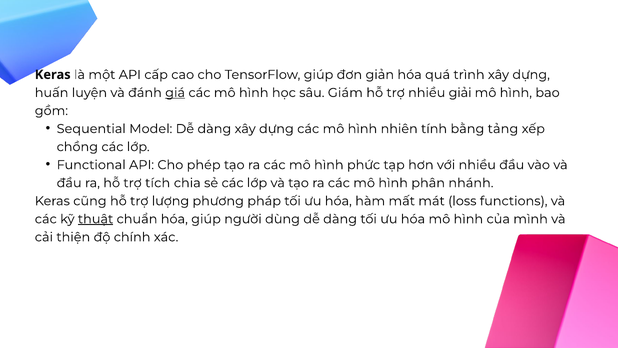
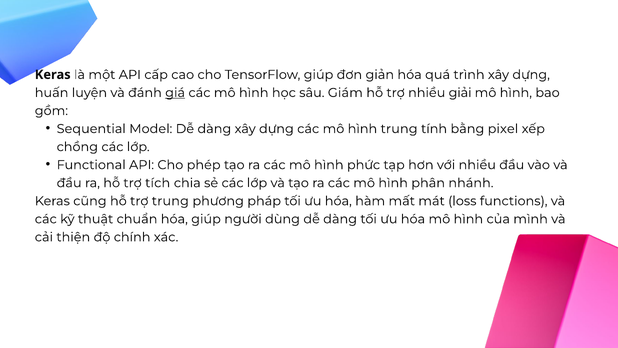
hình nhiên: nhiên -> trung (399, 129)
tảng: tảng -> pixel (503, 129)
trợ lượng: lượng -> trung (170, 201)
thuật underline: present -> none (96, 219)
